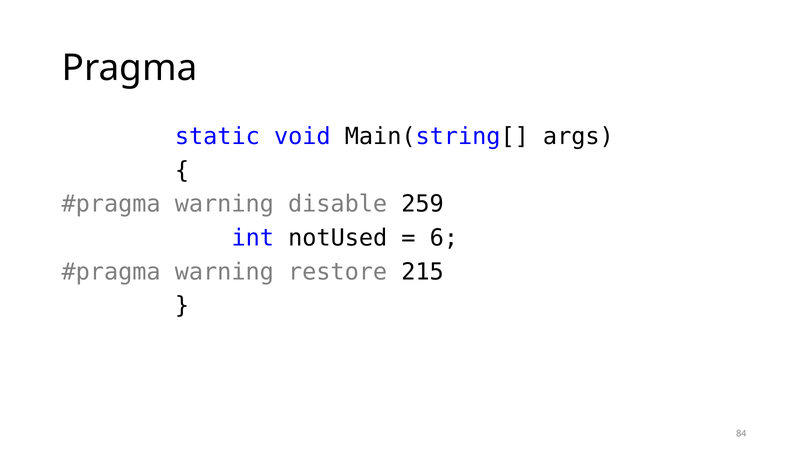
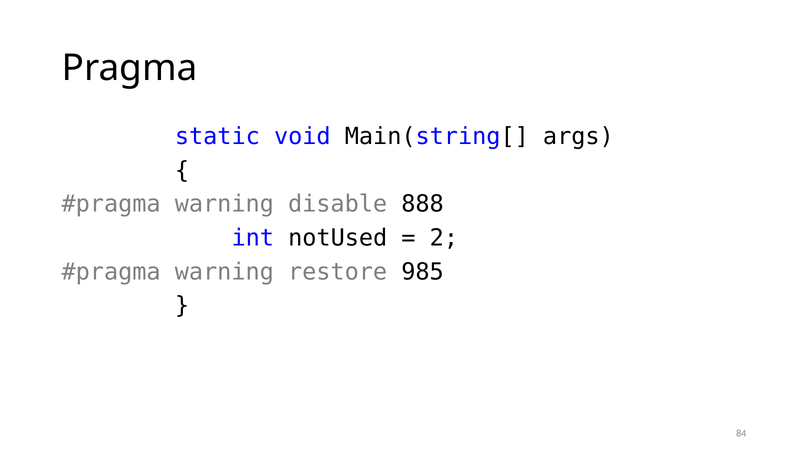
259: 259 -> 888 (423, 204)
6: 6 -> 2 (444, 238)
215: 215 -> 985 (423, 272)
